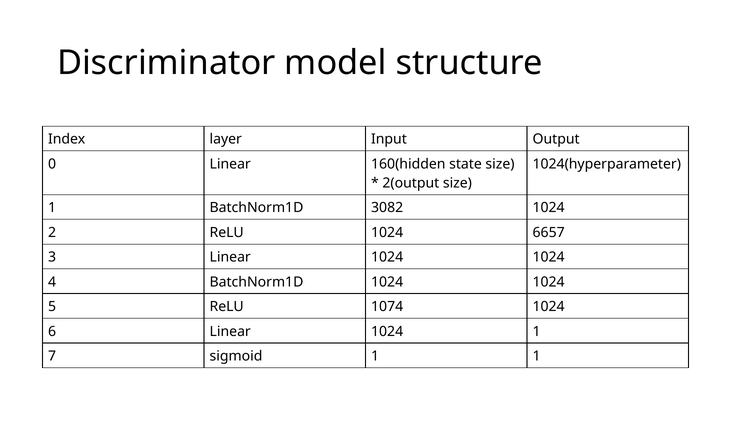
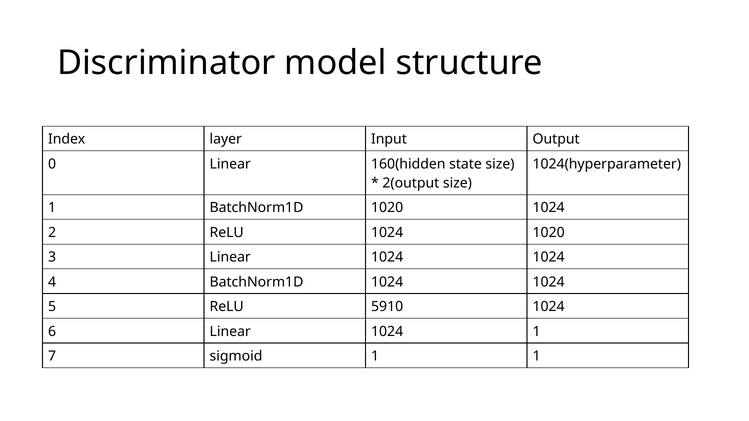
BatchNorm1D 3082: 3082 -> 1020 (387, 208)
1024 6657: 6657 -> 1020 (549, 233)
1074: 1074 -> 5910 (387, 307)
